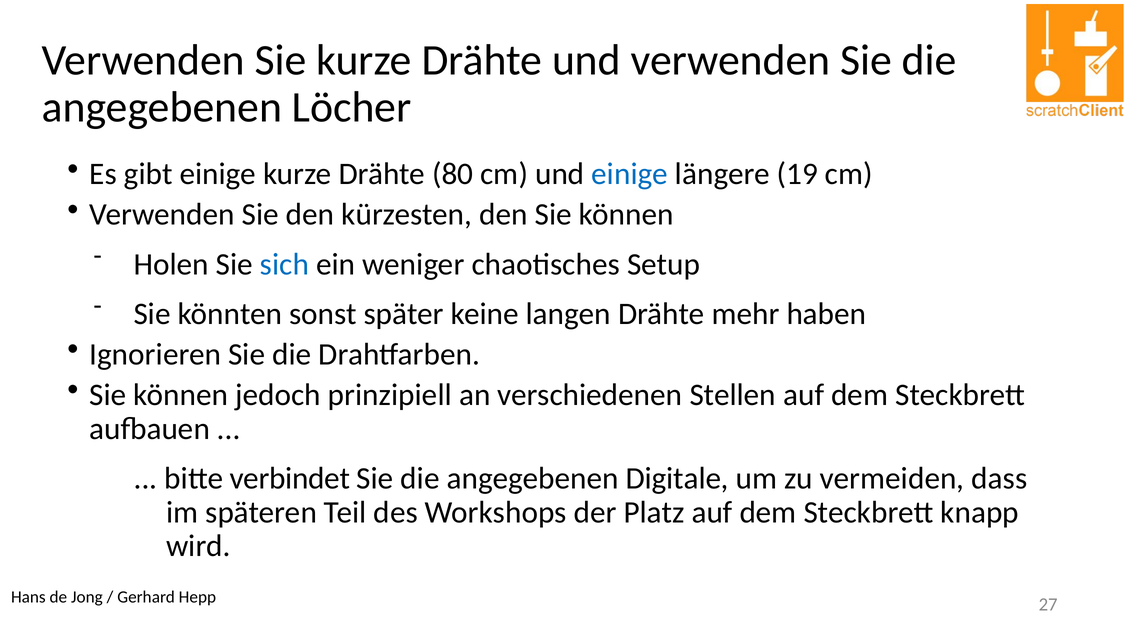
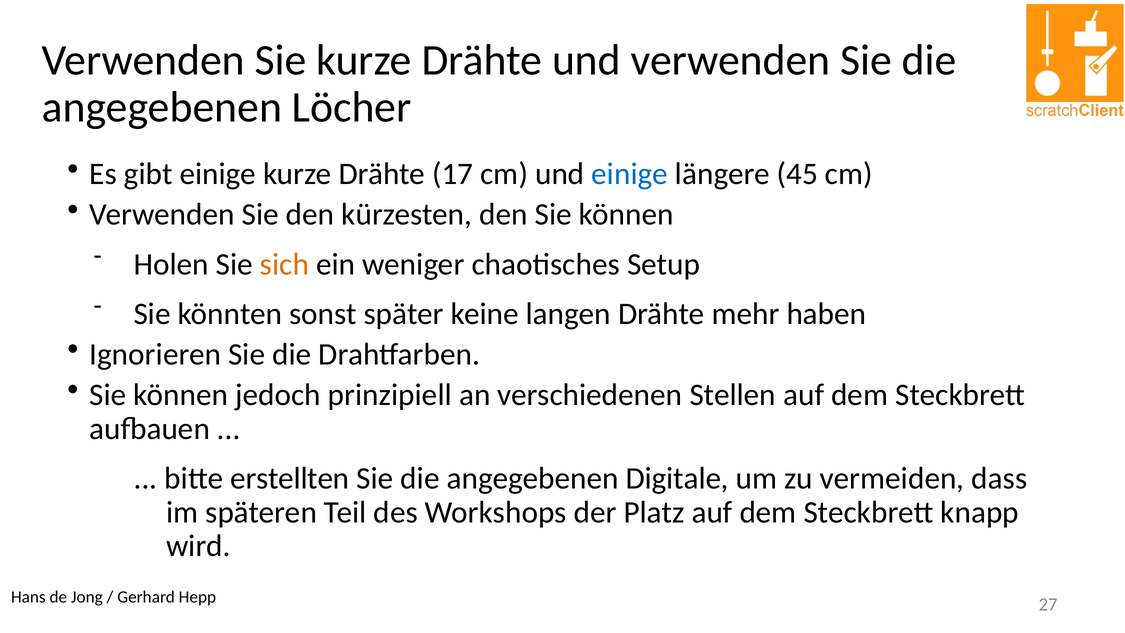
80: 80 -> 17 (453, 174)
19: 19 -> 45 (797, 174)
sich colour: blue -> orange (284, 264)
verbindet: verbindet -> erstellten (290, 478)
